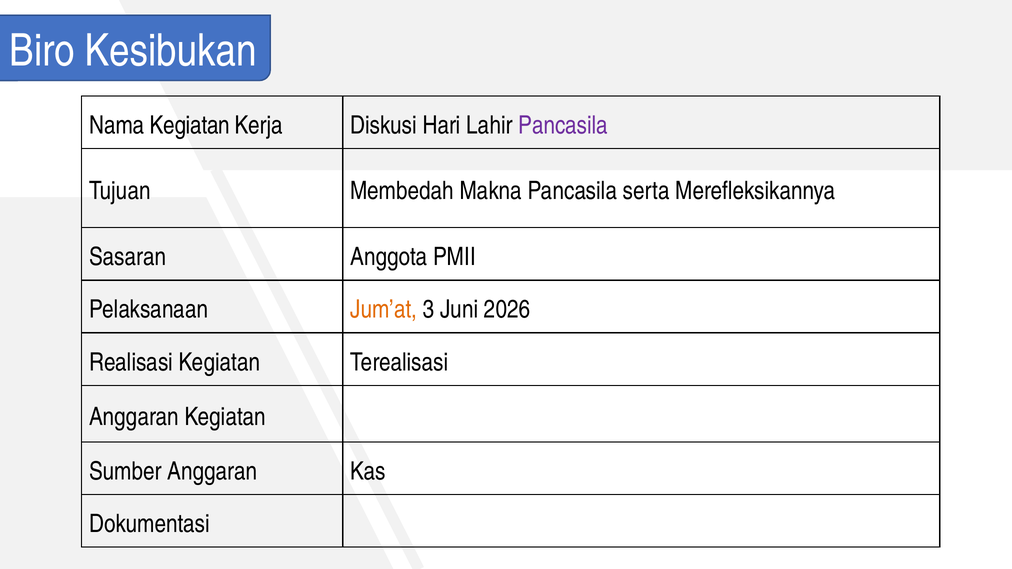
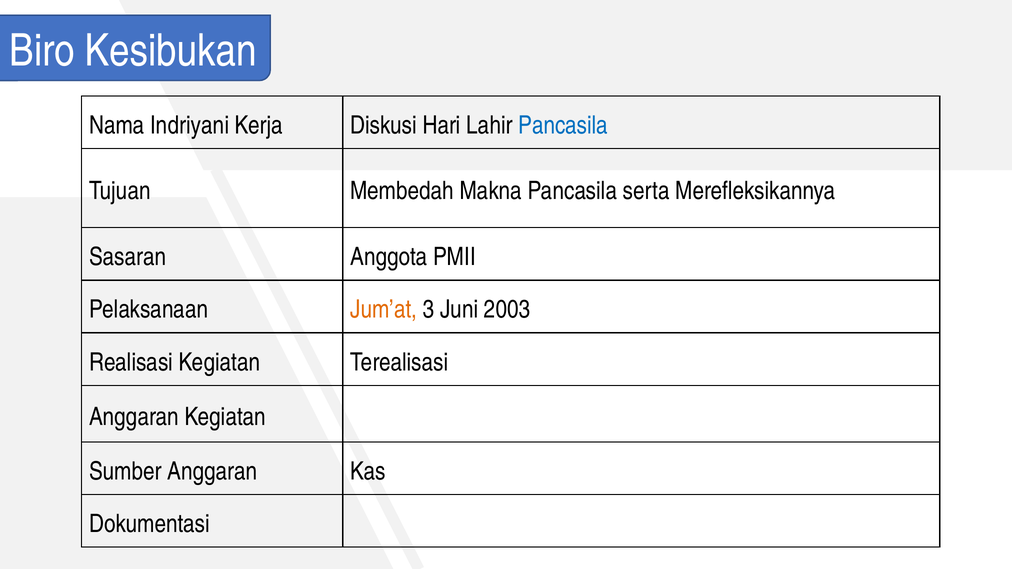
Nama Kegiatan: Kegiatan -> Indriyani (190, 125)
Pancasila colour: purple -> blue (563, 125)
2026: 2026 -> 2003 (507, 310)
